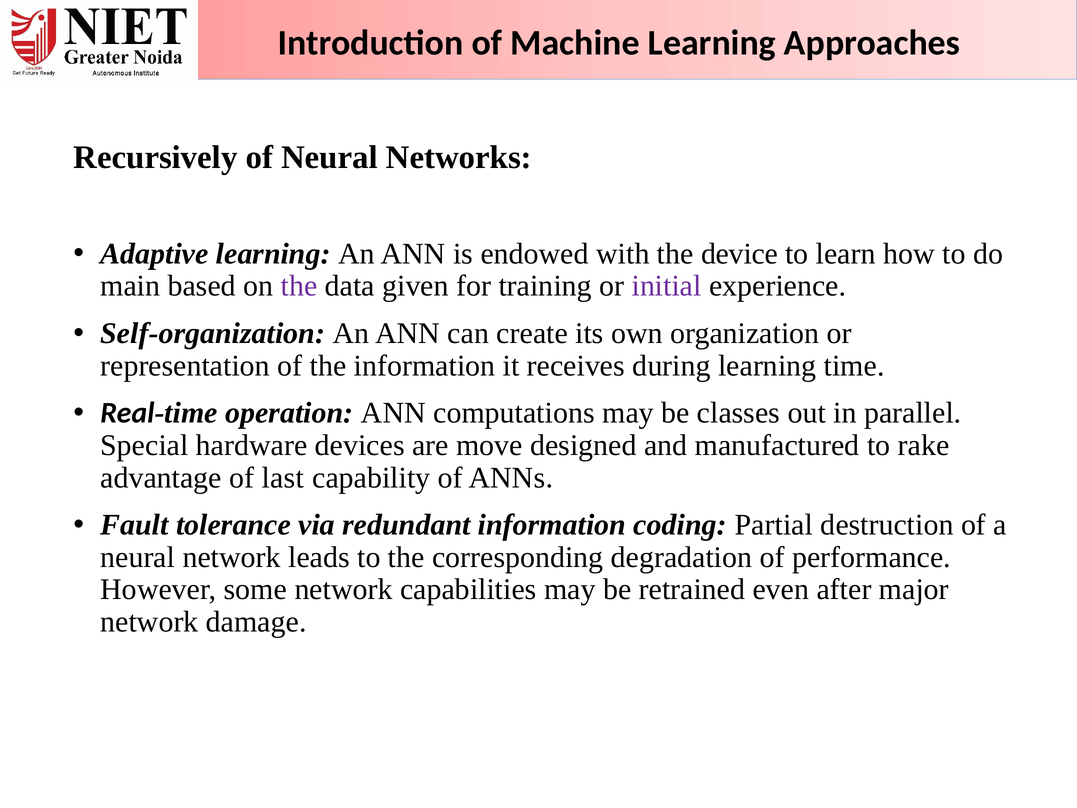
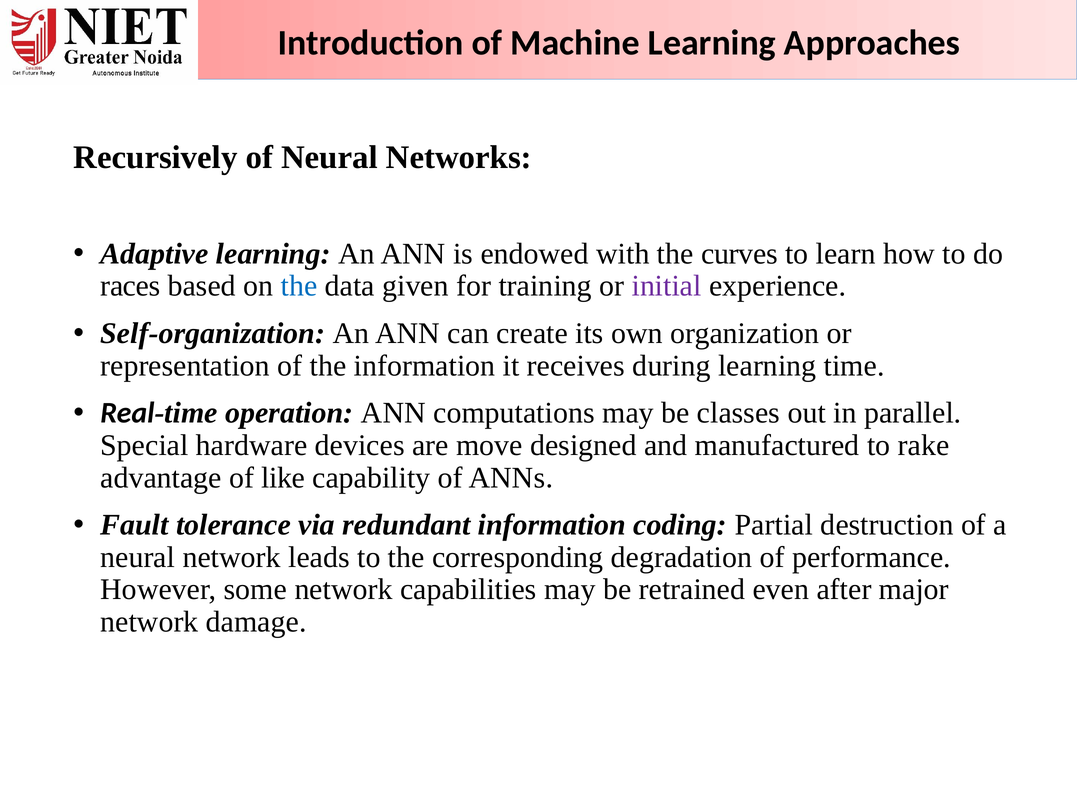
device: device -> curves (739, 254)
main: main -> races (130, 286)
the colour: purple -> blue (299, 286)
last: last -> like (283, 477)
